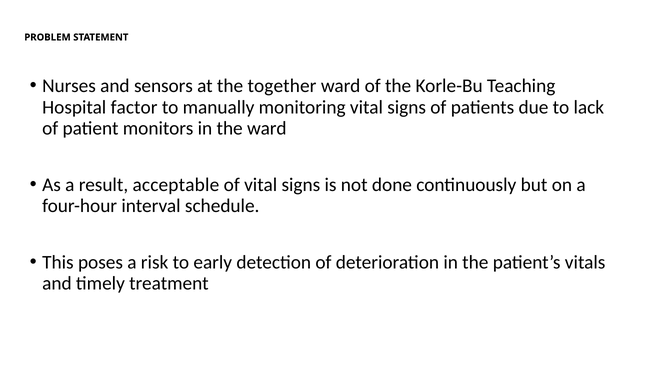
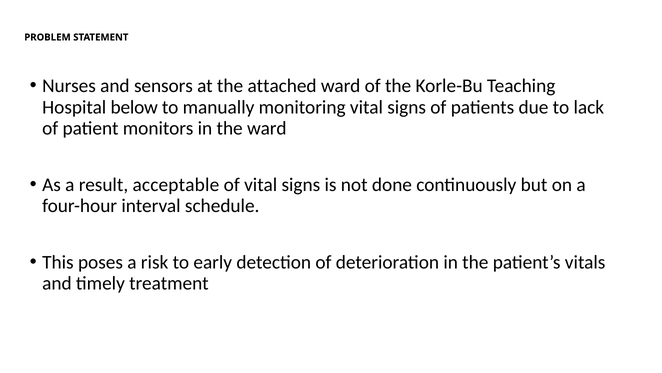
together: together -> attached (282, 86)
factor: factor -> below (134, 107)
